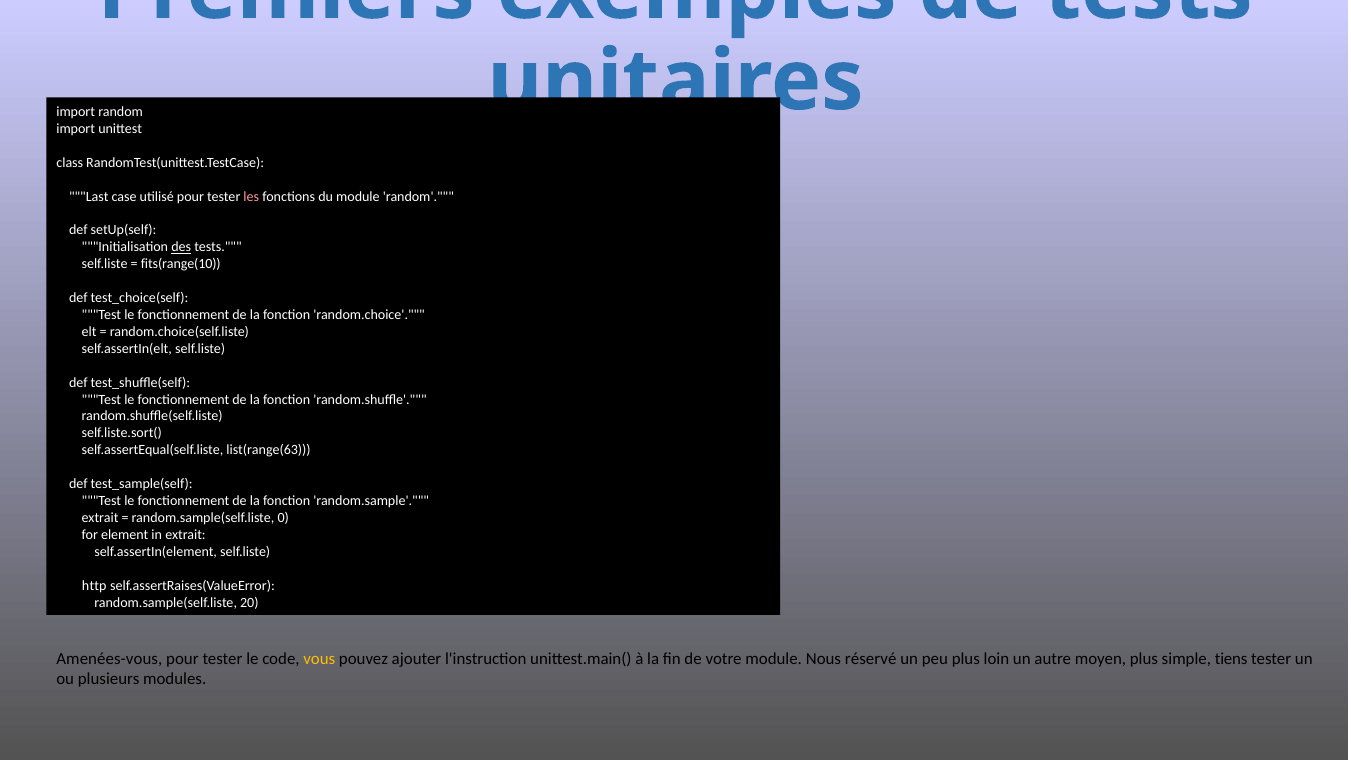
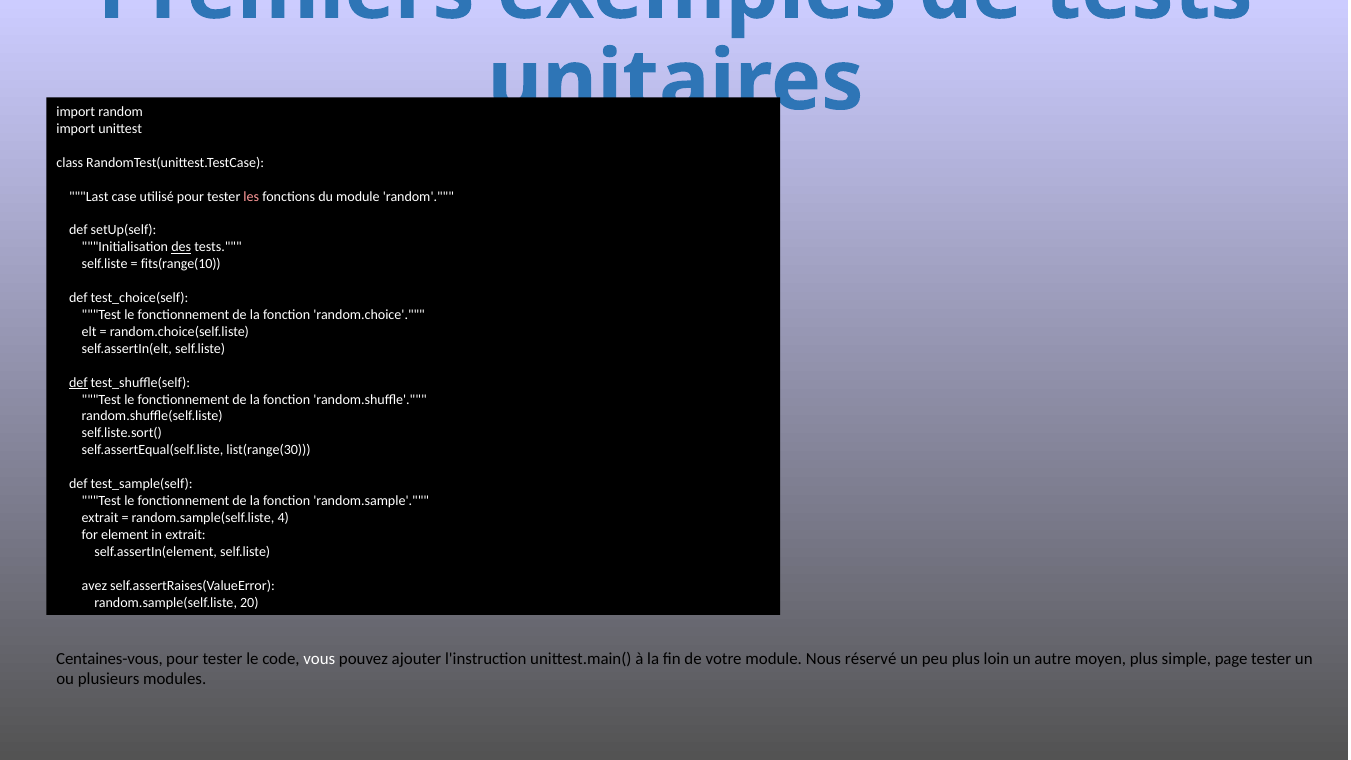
def underline: none -> present (78, 382)
list(range(63: list(range(63 -> list(range(30 (269, 450)
0: 0 -> 4 (283, 518)
http: http -> avez (94, 585)
Amenées-vous: Amenées-vous -> Centaines-vous (110, 659)
vous colour: yellow -> white (319, 659)
tiens: tiens -> page (1231, 659)
